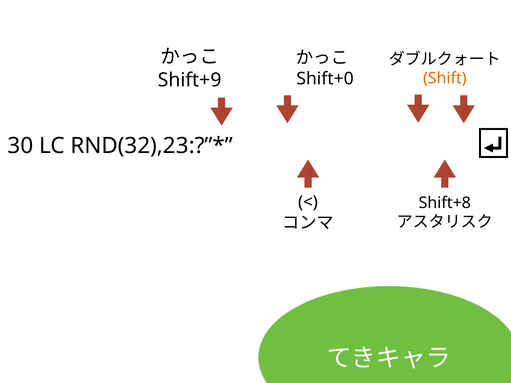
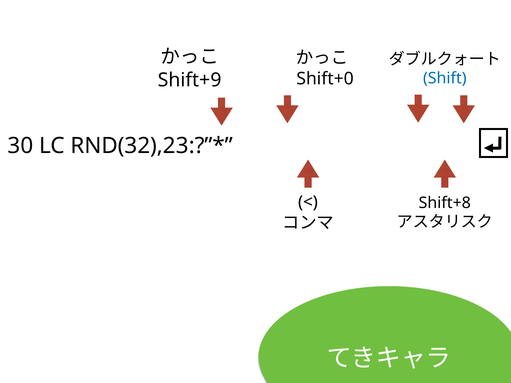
Shift colour: orange -> blue (445, 78)
